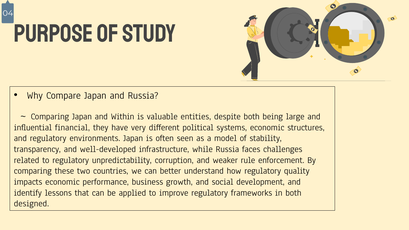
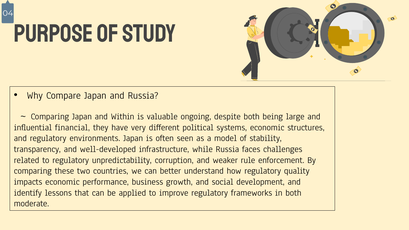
entities: entities -> ongoing (196, 117)
designed: designed -> moderate (32, 204)
